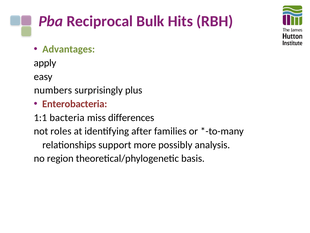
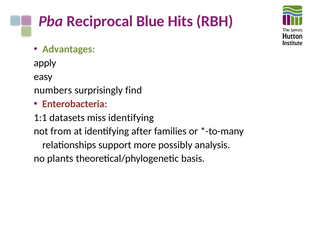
Bulk: Bulk -> Blue (150, 21)
plus: plus -> find (134, 90)
bacteria: bacteria -> datasets (67, 117)
miss differences: differences -> identifying (131, 117)
roles: roles -> from (61, 131)
region: region -> plants (60, 158)
